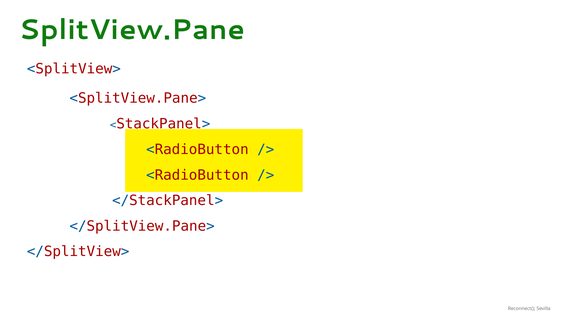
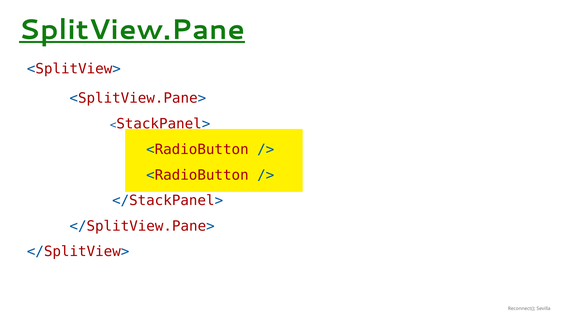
SplitView.Pane underline: none -> present (132, 30)
